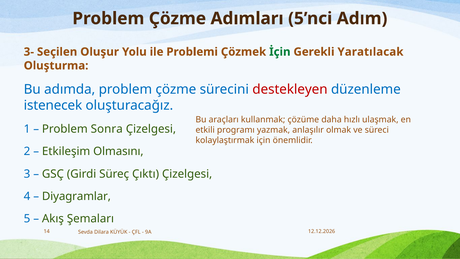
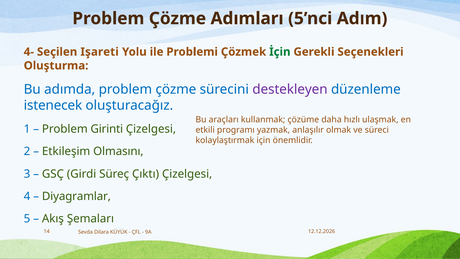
3-: 3- -> 4- (29, 52)
Oluşur: Oluşur -> Işareti (100, 52)
Yaratılacak: Yaratılacak -> Seçenekleri (371, 52)
destekleyen colour: red -> purple (290, 89)
Sonra: Sonra -> Girinti (107, 129)
